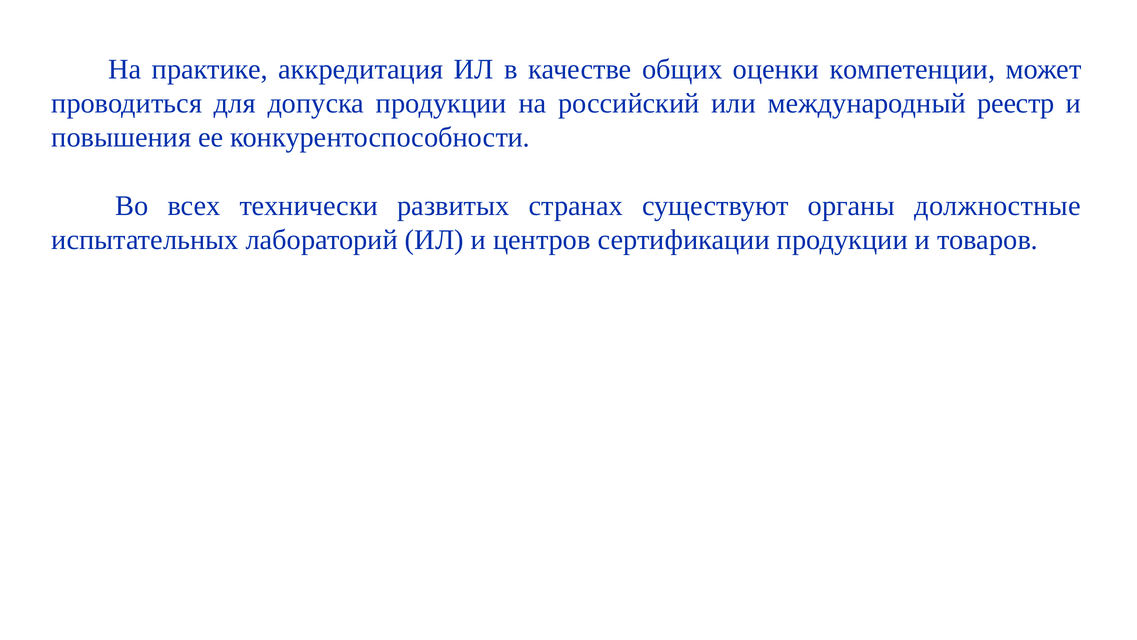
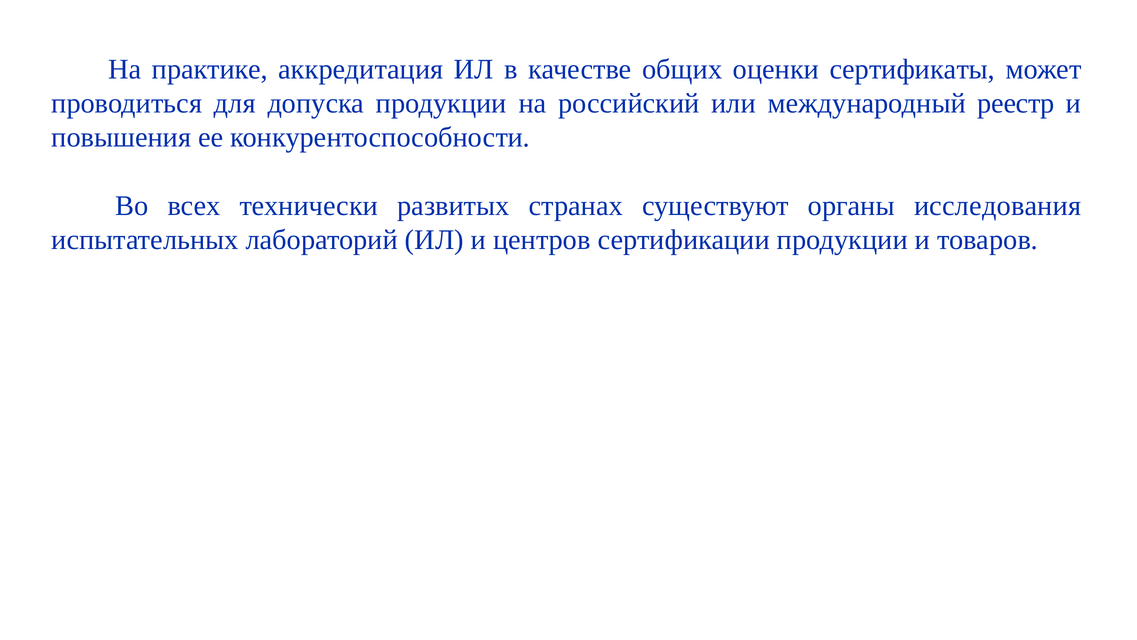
компетенции: компетенции -> сертификаты (912, 69)
должностные: должностные -> исследования (998, 206)
